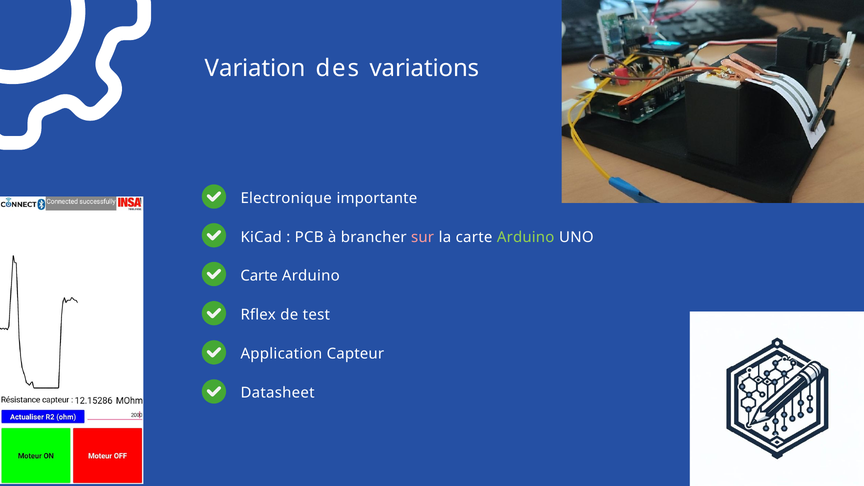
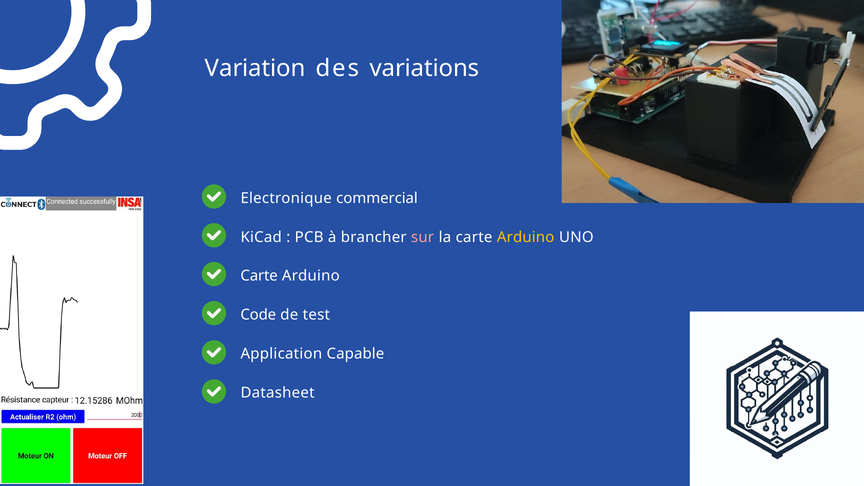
importante: importante -> commercial (377, 198)
Arduino colour: light green -> yellow (526, 237)
Rflex: Rflex -> Code (258, 315)
Capteur: Capteur -> Capable (355, 354)
